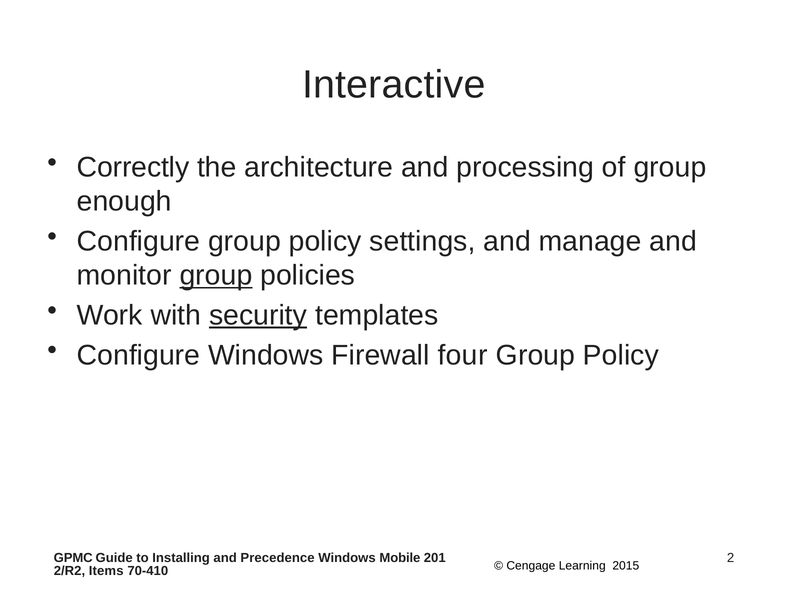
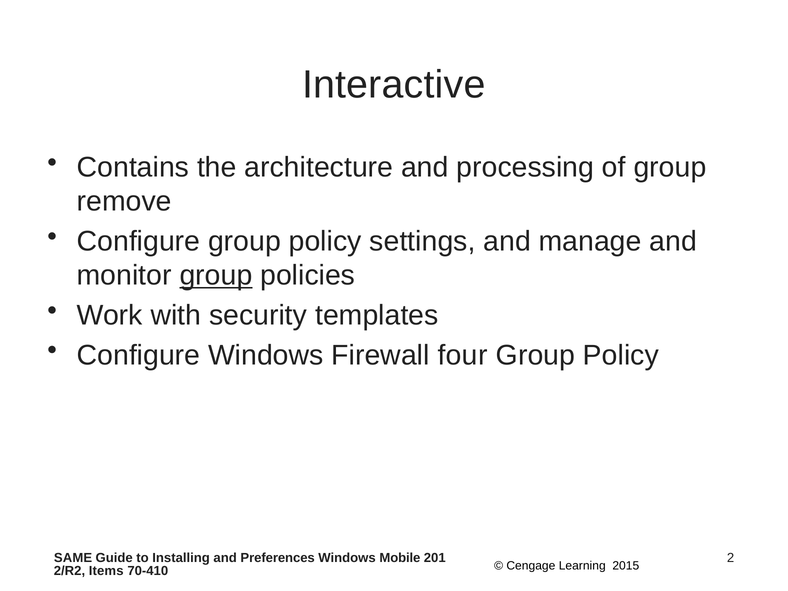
Correctly: Correctly -> Contains (133, 167)
enough: enough -> remove (124, 202)
security underline: present -> none (258, 315)
GPMC: GPMC -> SAME (73, 558)
Precedence: Precedence -> Preferences (278, 558)
